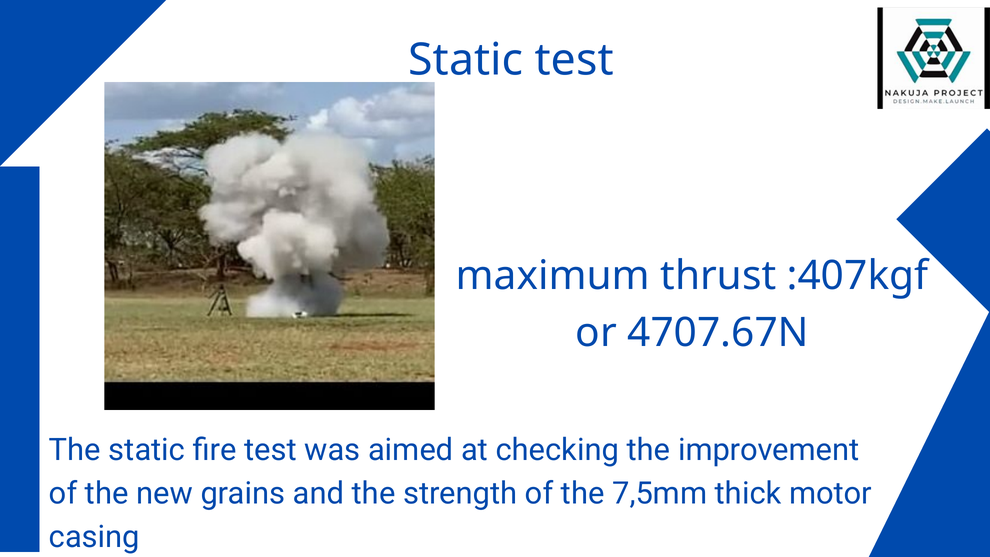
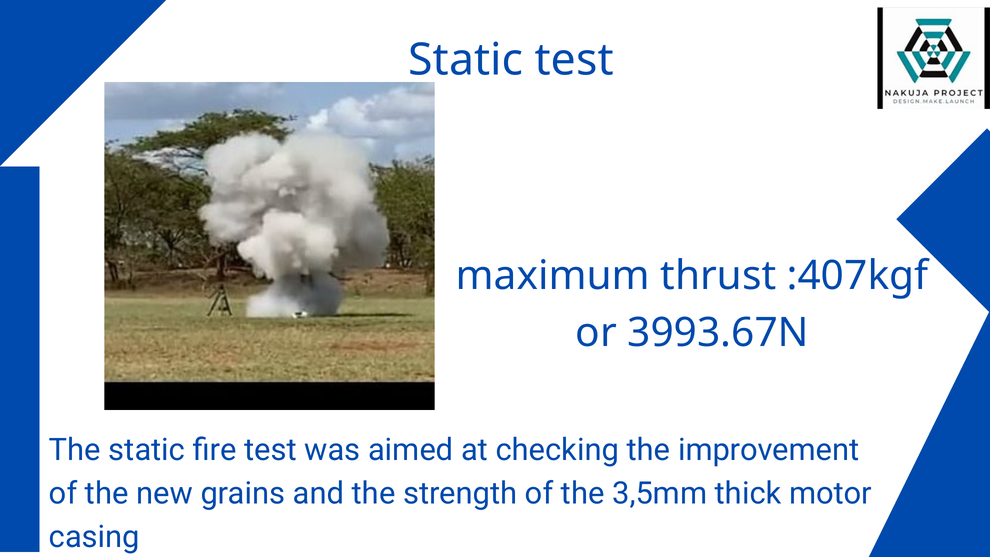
4707.67N: 4707.67N -> 3993.67N (718, 333)
7,5mm: 7,5mm -> 3,5mm (660, 493)
